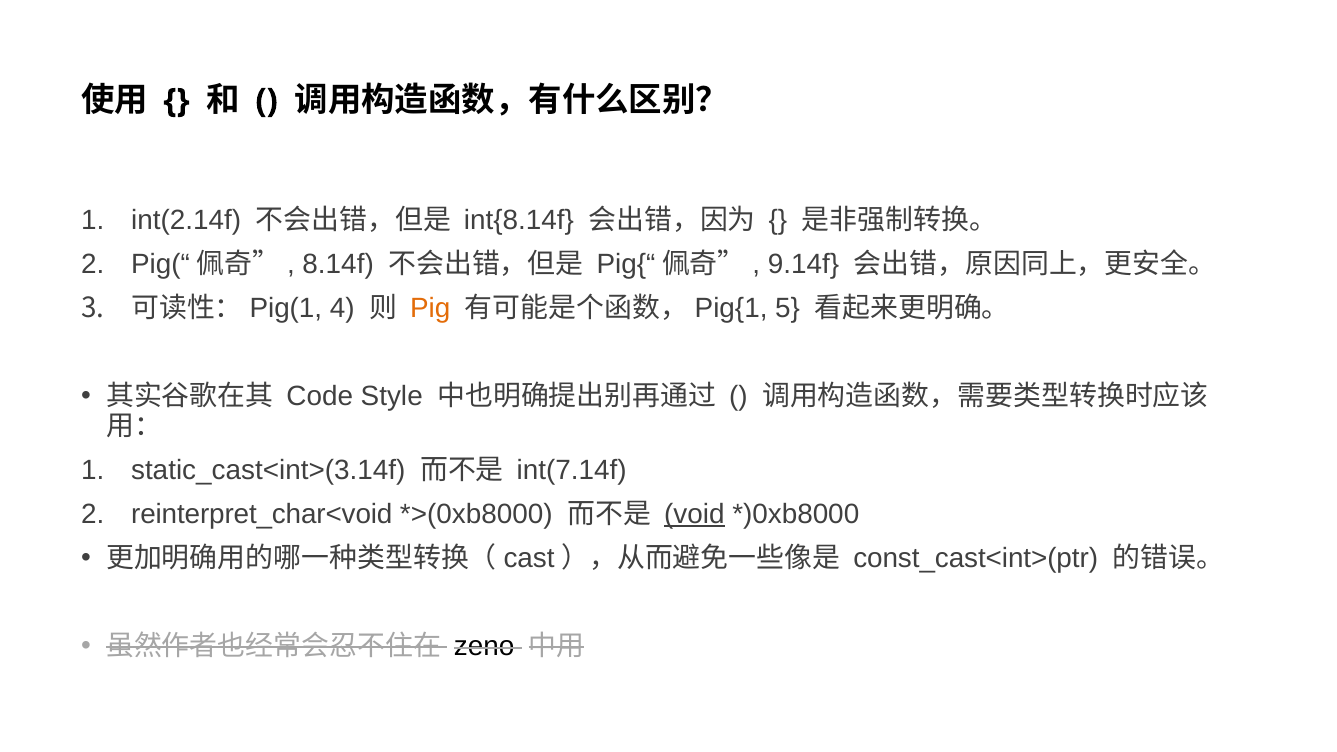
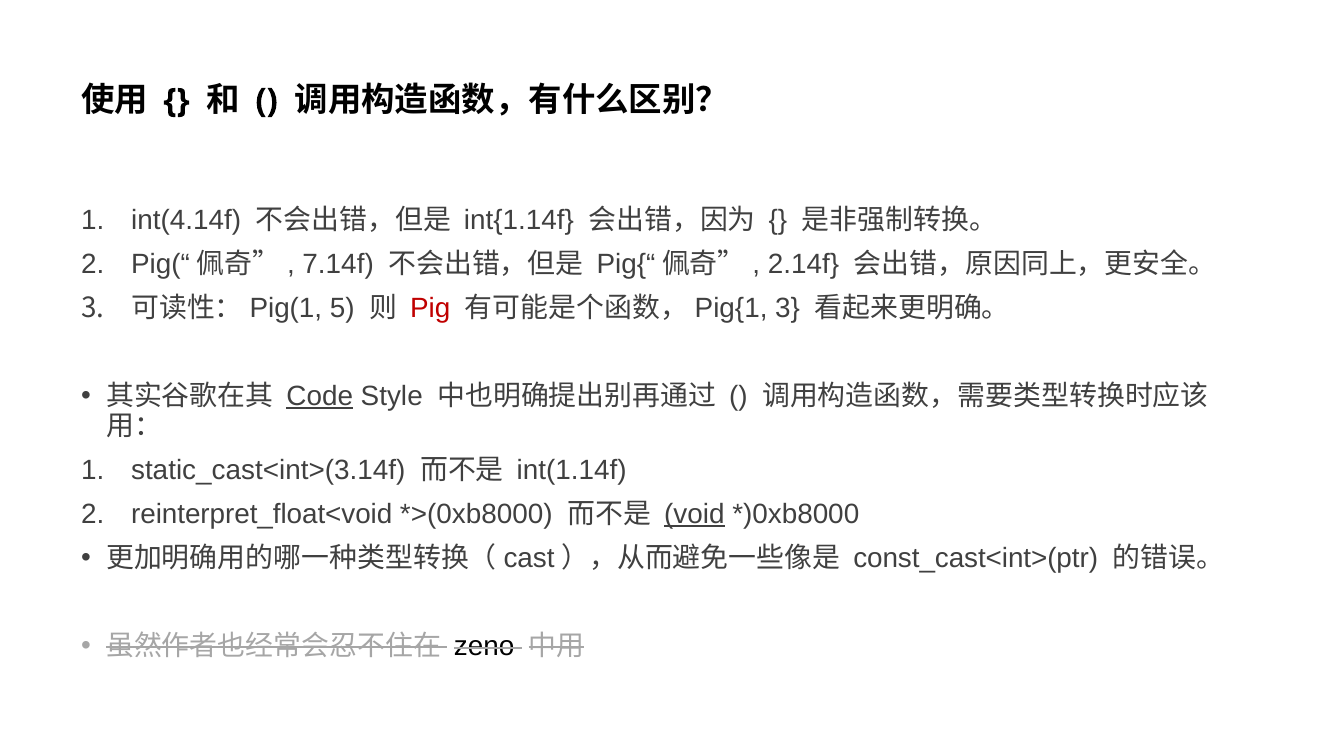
int(2.14f: int(2.14f -> int(4.14f (186, 220)
int{8.14f: int{8.14f -> int{1.14f (519, 220)
8.14f: 8.14f -> 7.14f (338, 264)
9.14f: 9.14f -> 2.14f (803, 264)
4: 4 -> 5 (342, 308)
Pig colour: orange -> red (430, 308)
5: 5 -> 3 (788, 308)
Code underline: none -> present (320, 396)
int(7.14f: int(7.14f -> int(1.14f (572, 470)
reinterpret_char<void: reinterpret_char<void -> reinterpret_float<void (262, 514)
